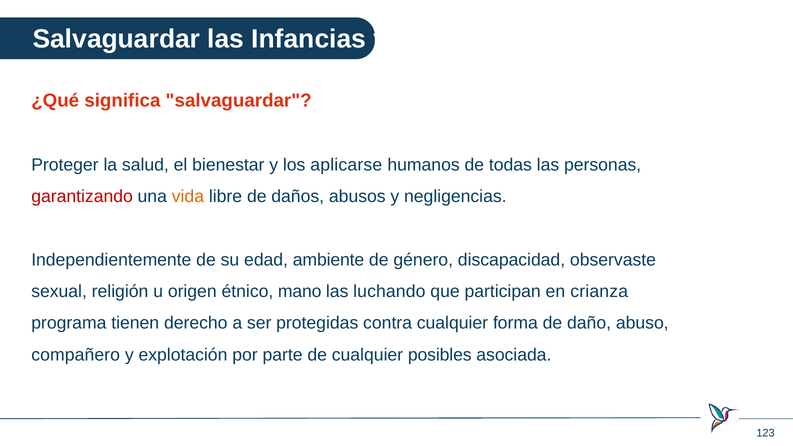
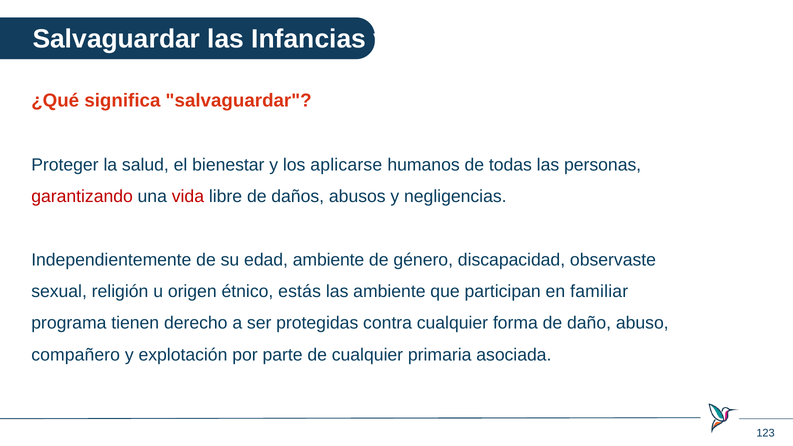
vida colour: orange -> red (188, 196)
mano: mano -> estás (300, 292)
las luchando: luchando -> ambiente (389, 292)
crianza: crianza -> familiar (599, 292)
posibles: posibles -> primaria (440, 355)
